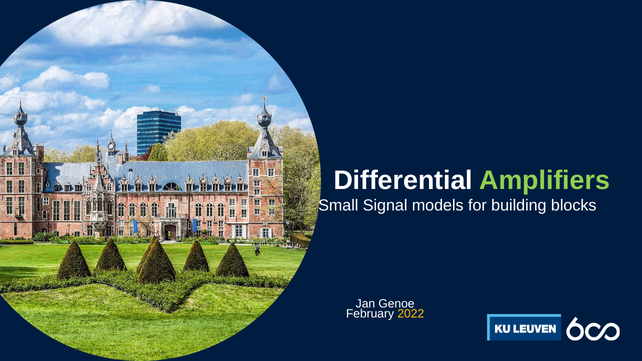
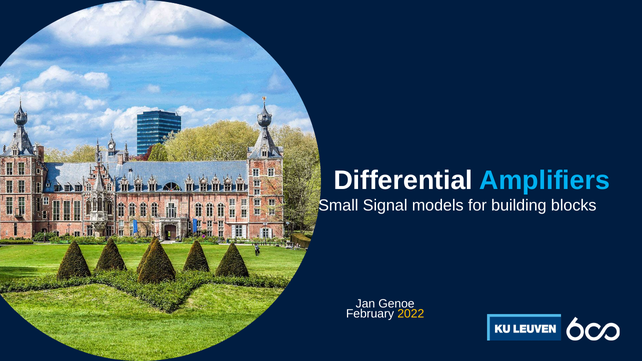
Amplifiers colour: light green -> light blue (545, 180)
